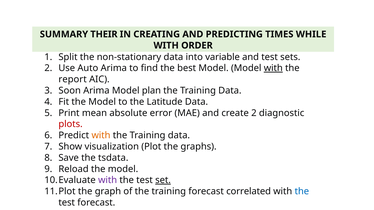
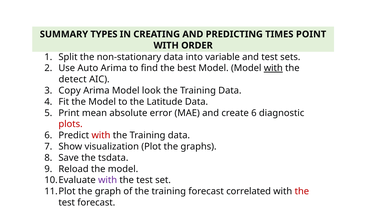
THEIR: THEIR -> TYPES (104, 34)
WHILE: WHILE -> POINT (311, 34)
report: report -> detect (73, 79)
Soon: Soon -> Copy (70, 91)
plan: plan -> look (151, 91)
create 2: 2 -> 6 (254, 113)
with colour: orange -> red (101, 136)
set underline: present -> none (163, 180)
the colour: blue -> red (302, 192)
